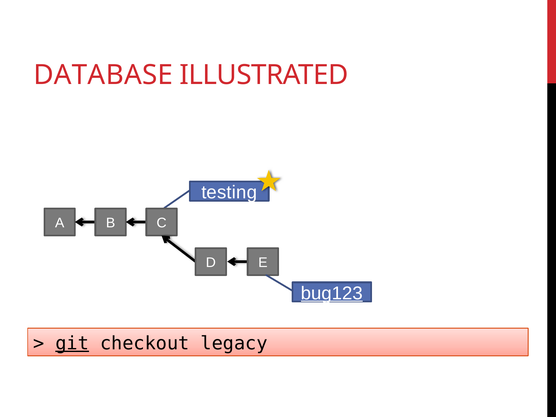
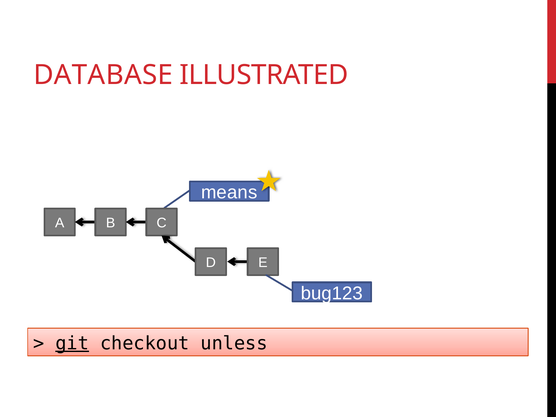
testing: testing -> means (229, 192)
bug123 underline: present -> none (332, 293)
legacy: legacy -> unless (234, 343)
